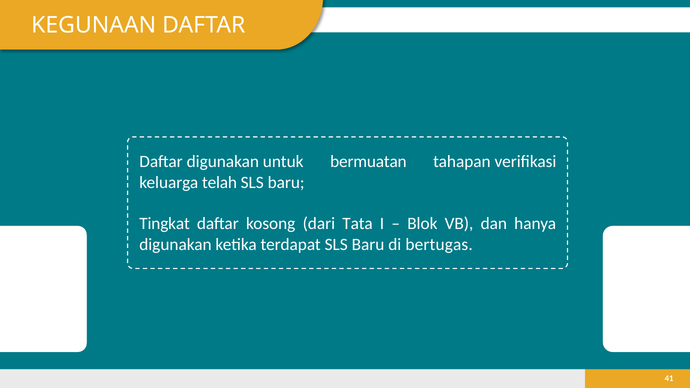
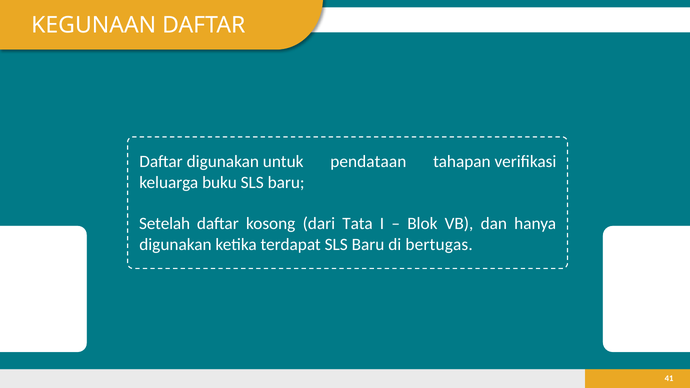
bermuatan: bermuatan -> pendataan (368, 162)
keluarga telah: telah -> buku (220, 182)
Tingkat: Tingkat -> Setelah (165, 224)
